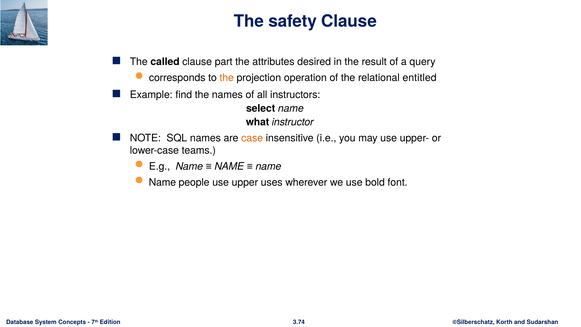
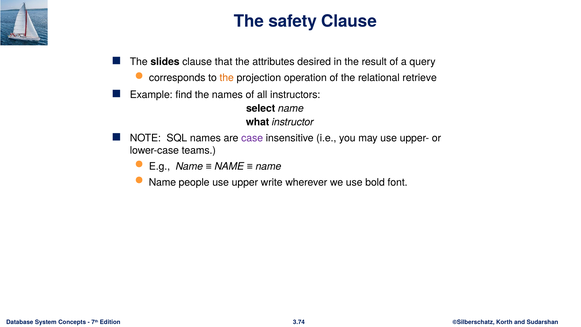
called: called -> slides (165, 62)
part: part -> that (224, 62)
entitled: entitled -> retrieve (420, 78)
case colour: orange -> purple (252, 138)
uses: uses -> write (272, 182)
